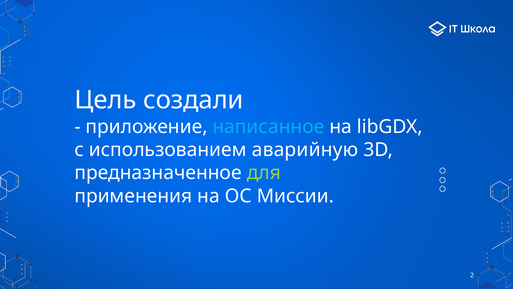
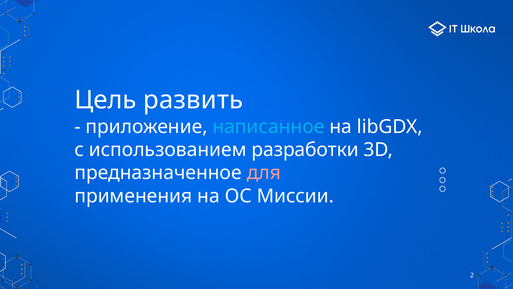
создали: создали -> развить (193, 100)
аварийную: аварийную -> разработки (305, 150)
для colour: light green -> pink (264, 173)
